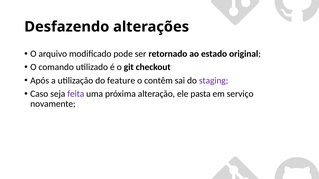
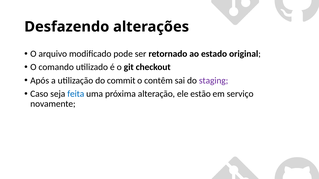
feature: feature -> commit (121, 81)
feita colour: purple -> blue (76, 94)
pasta: pasta -> estão (201, 94)
